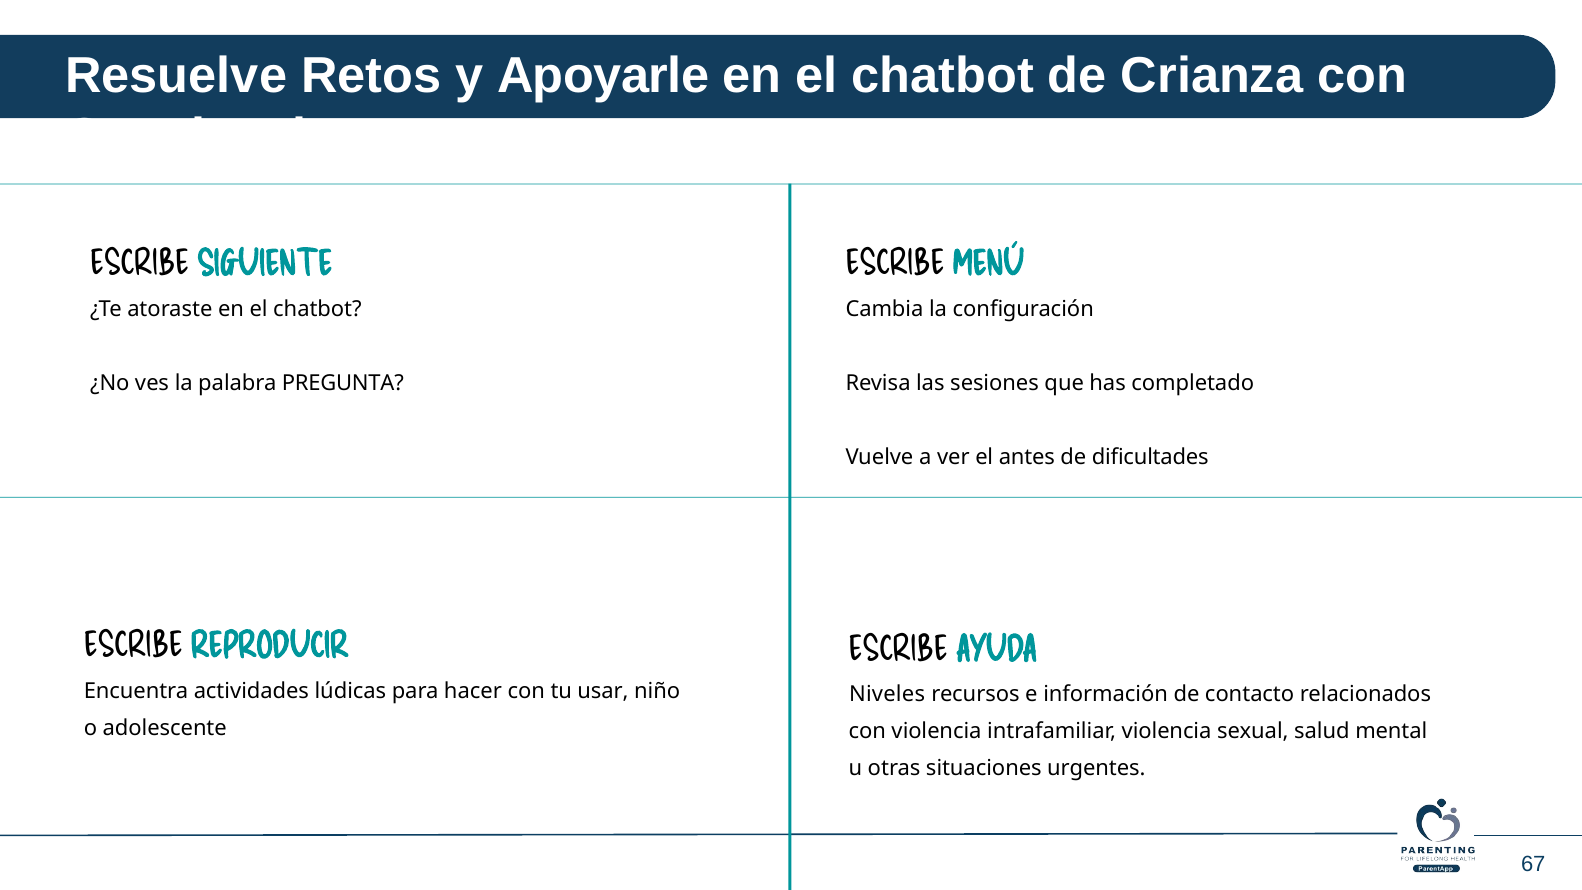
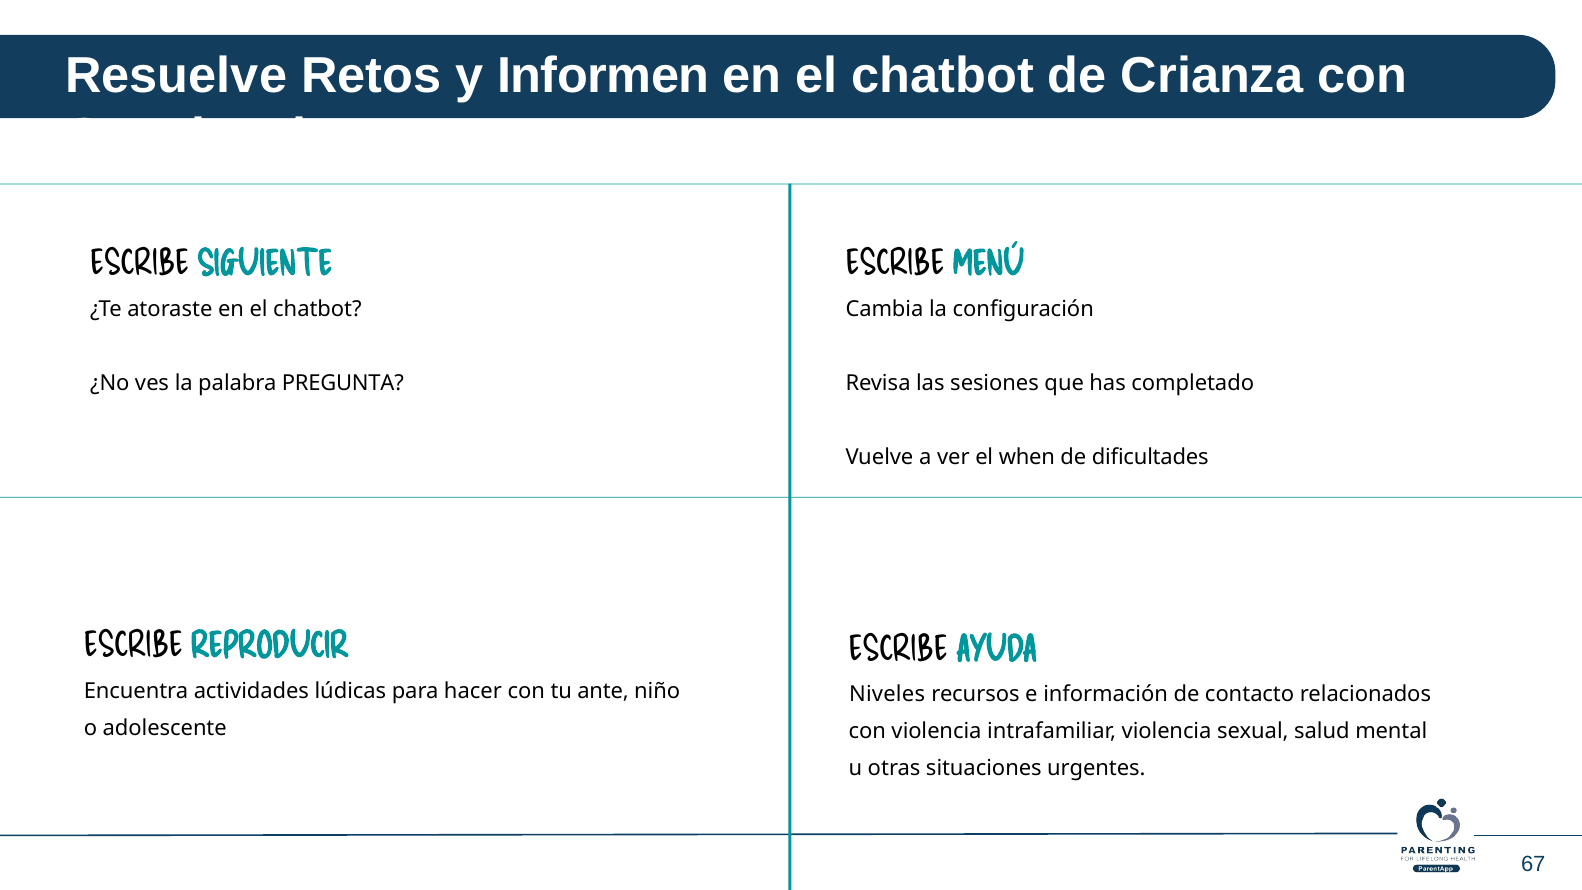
Apoyarle: Apoyarle -> Informen (603, 76)
antes: antes -> when (1027, 457)
usar: usar -> ante (603, 691)
